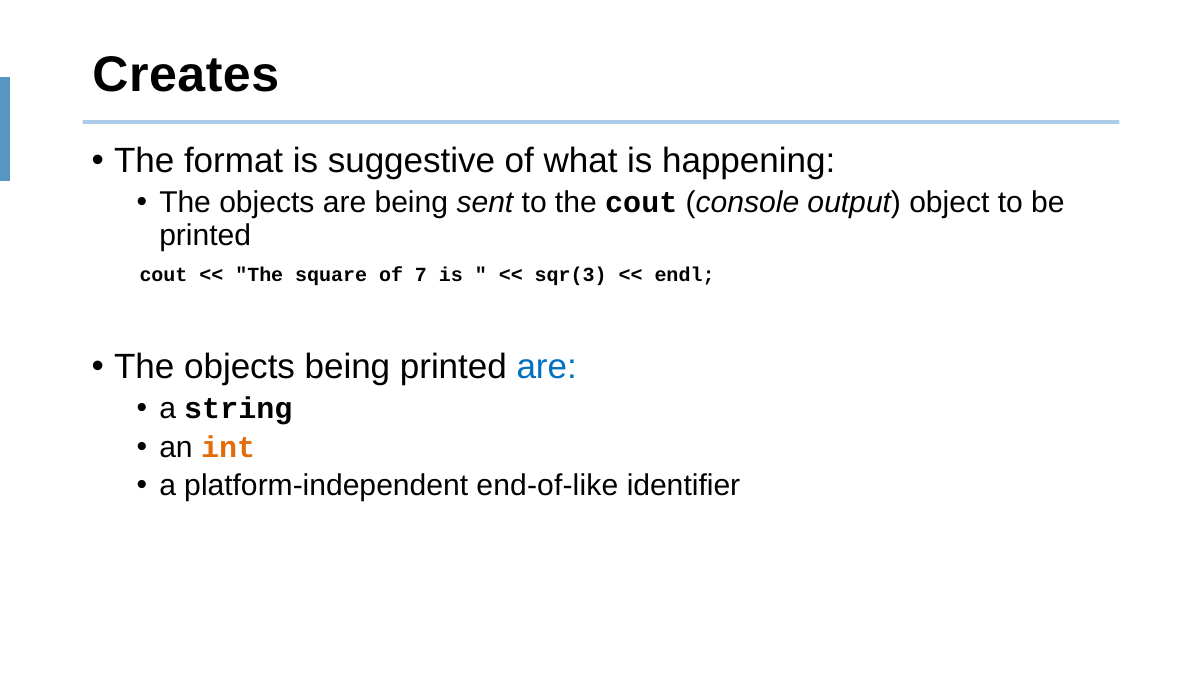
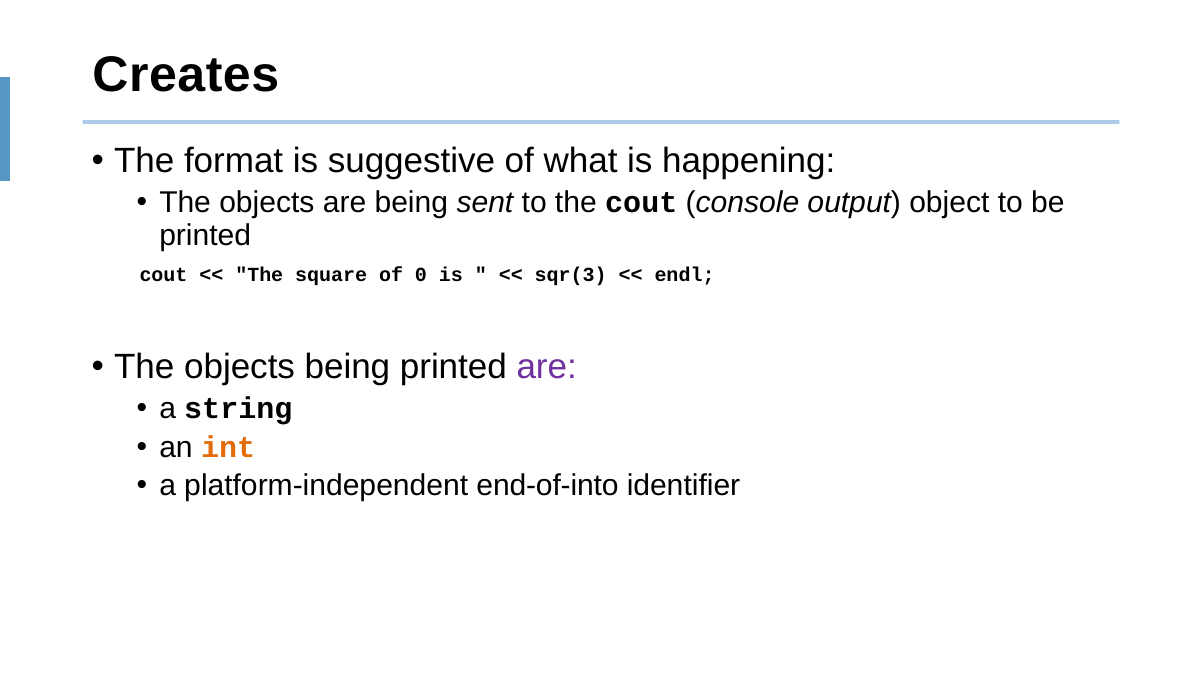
7: 7 -> 0 (421, 275)
are colour: blue -> purple (547, 367)
end-of-like: end-of-like -> end-of-into (548, 486)
